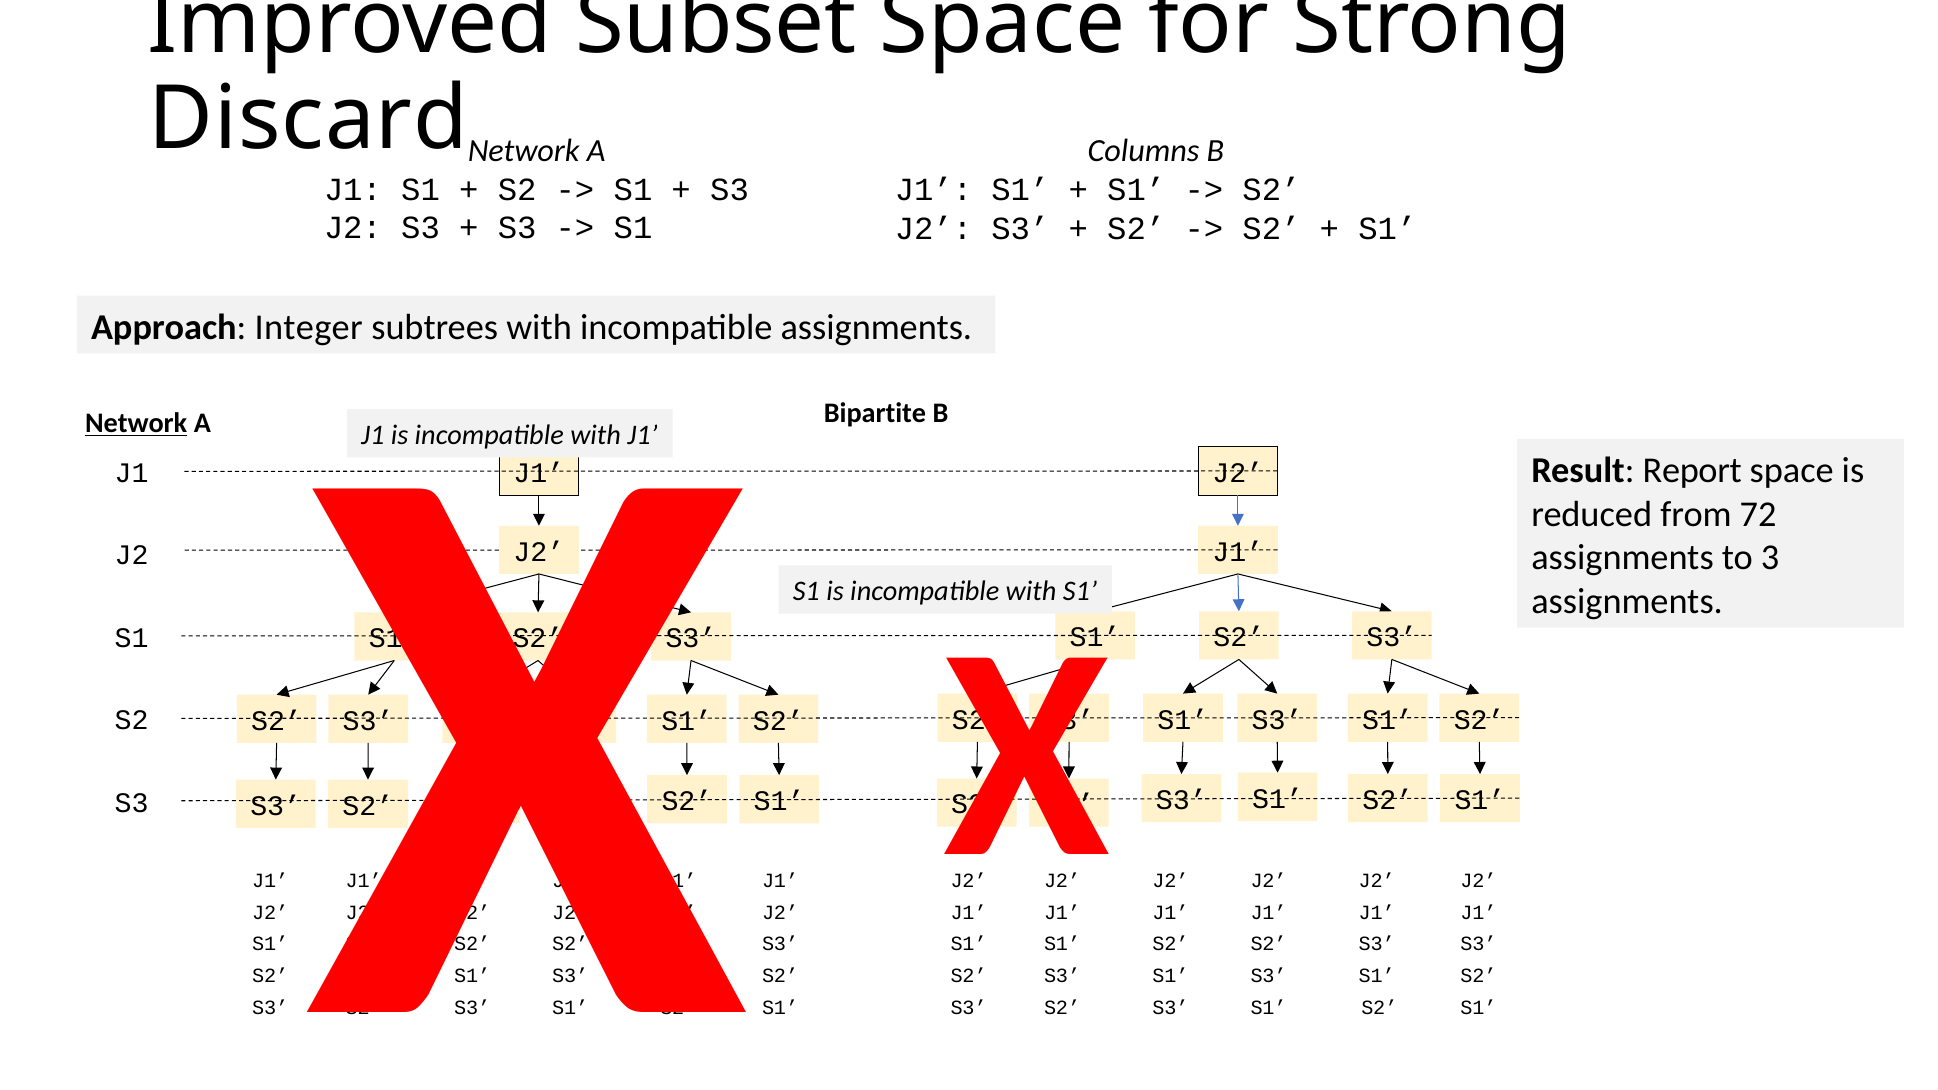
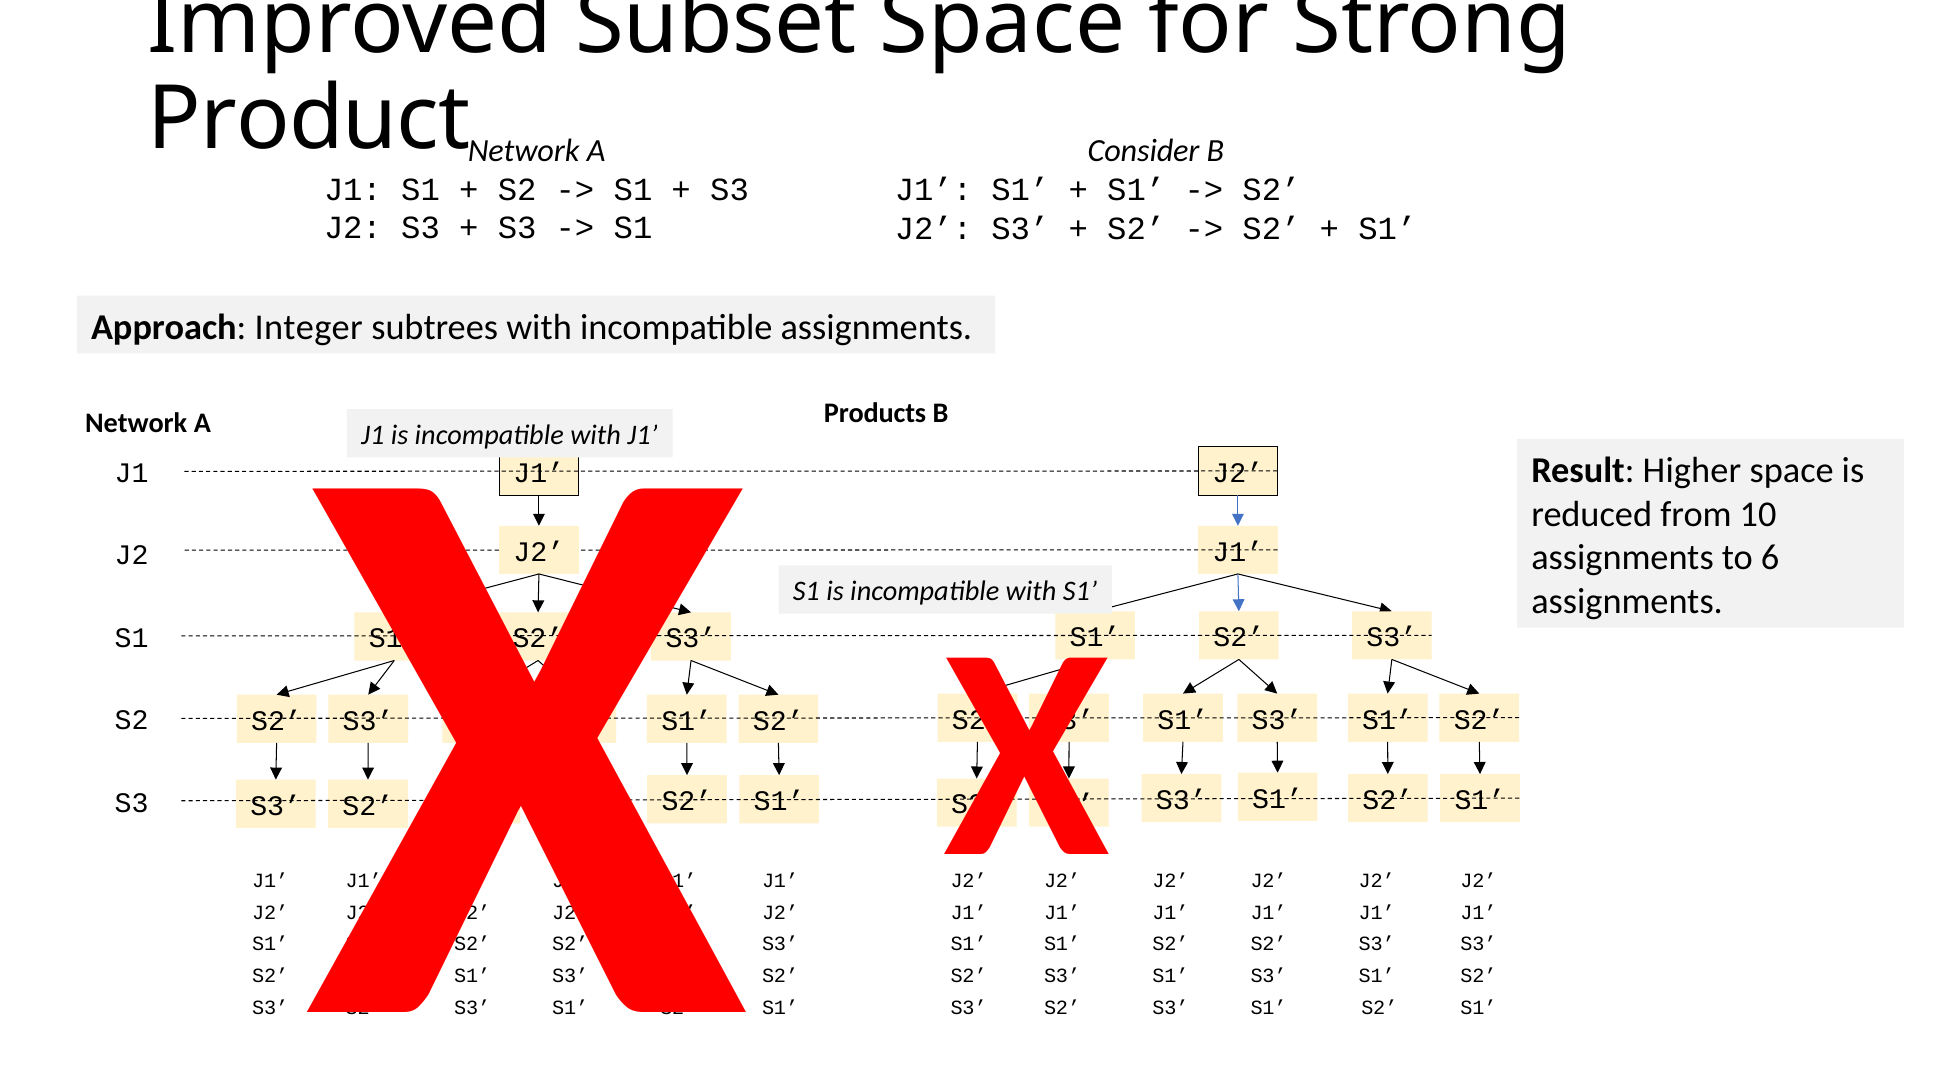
Discard: Discard -> Product (309, 119)
Columns: Columns -> Consider (1144, 151)
Network underline: present -> none (136, 423)
Bipartite: Bipartite -> Products (875, 413)
Report: Report -> Higher (1692, 470)
72: 72 -> 10 (1758, 514)
3: 3 -> 6 (1770, 558)
